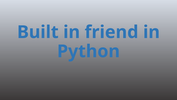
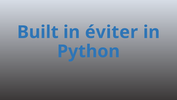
friend: friend -> éviter (111, 32)
